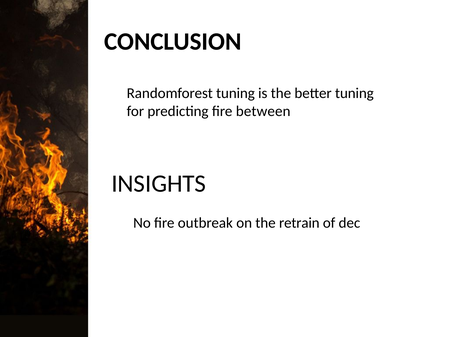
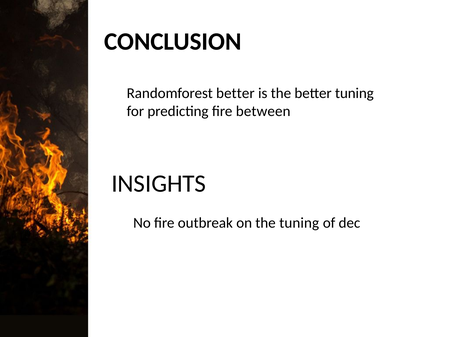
Randomforest tuning: tuning -> better (235, 93)
the retrain: retrain -> tuning (299, 223)
